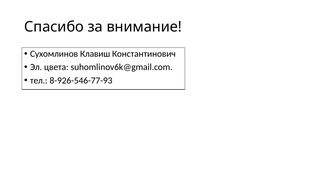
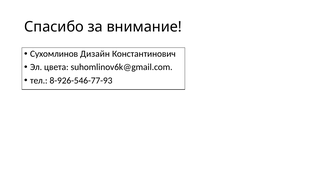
Клавиш: Клавиш -> Дизайн (95, 54)
